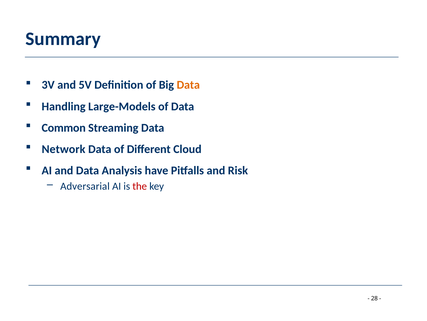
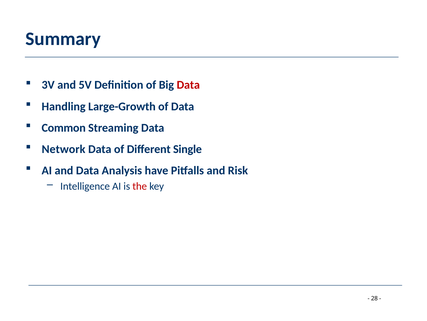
Data colour: orange -> red (188, 85)
Large-Models: Large-Models -> Large-Growth (122, 106)
Cloud: Cloud -> Single (187, 149)
Adversarial: Adversarial -> Intelligence (85, 186)
